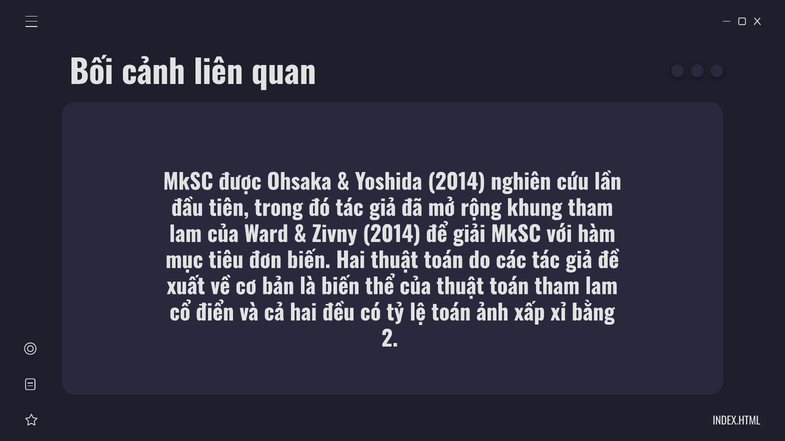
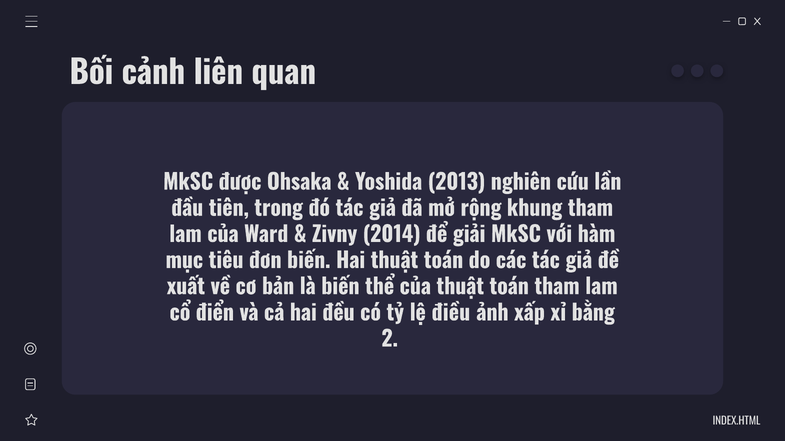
Yoshida 2014: 2014 -> 2013 (456, 183)
lệ toán: toán -> điều (451, 314)
